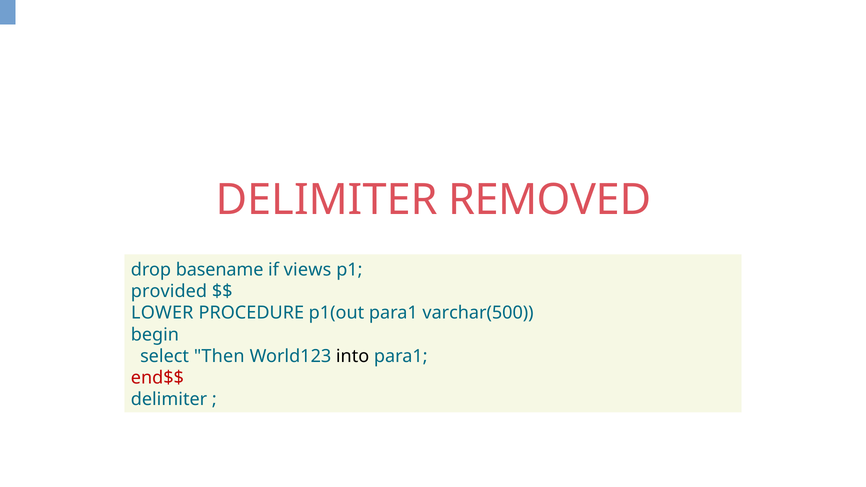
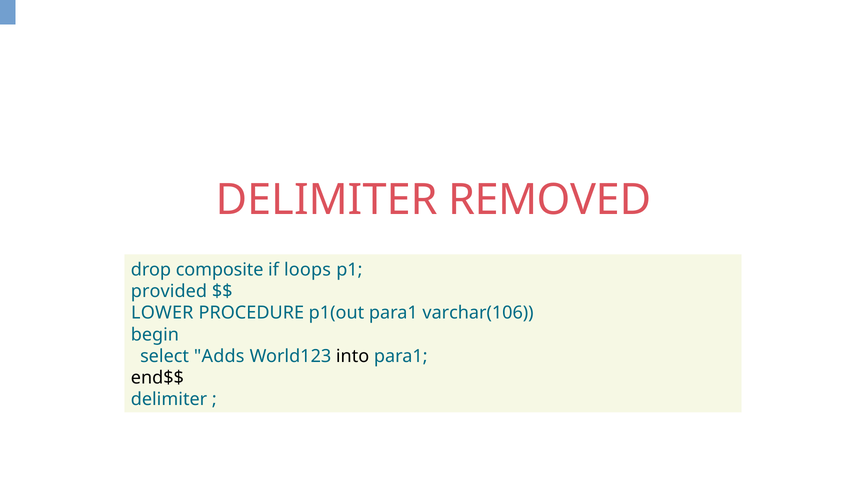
basename: basename -> composite (220, 270)
views: views -> loops (307, 270)
varchar(500: varchar(500 -> varchar(106 (478, 313)
Then: Then -> Adds (219, 356)
end$$ colour: red -> black (157, 378)
